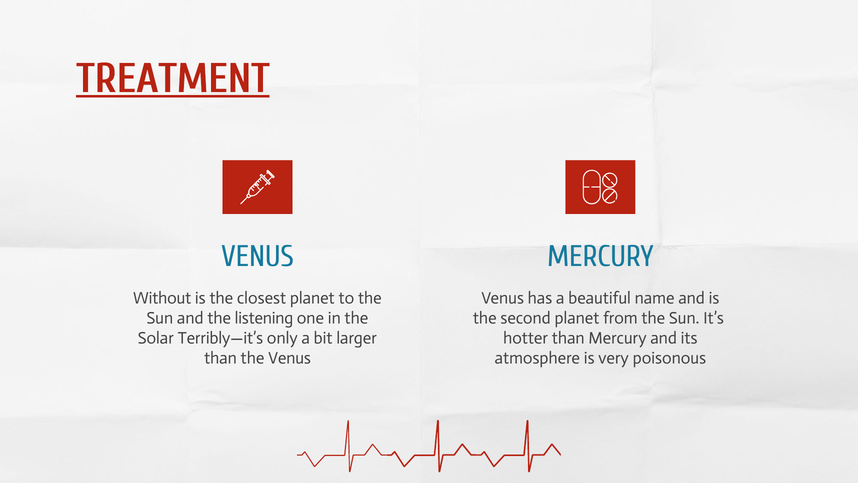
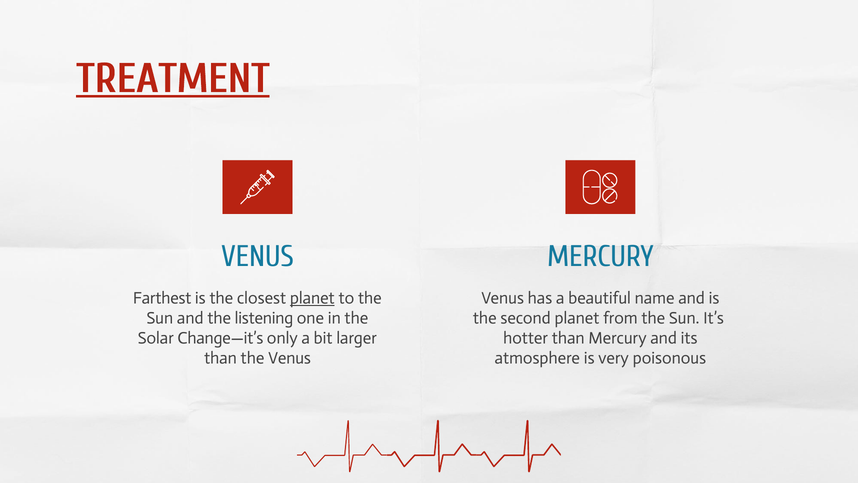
Without: Without -> Farthest (162, 298)
planet underline: none -> present (312, 298)
Terribly—it’s: Terribly—it’s -> Change—it’s (220, 338)
